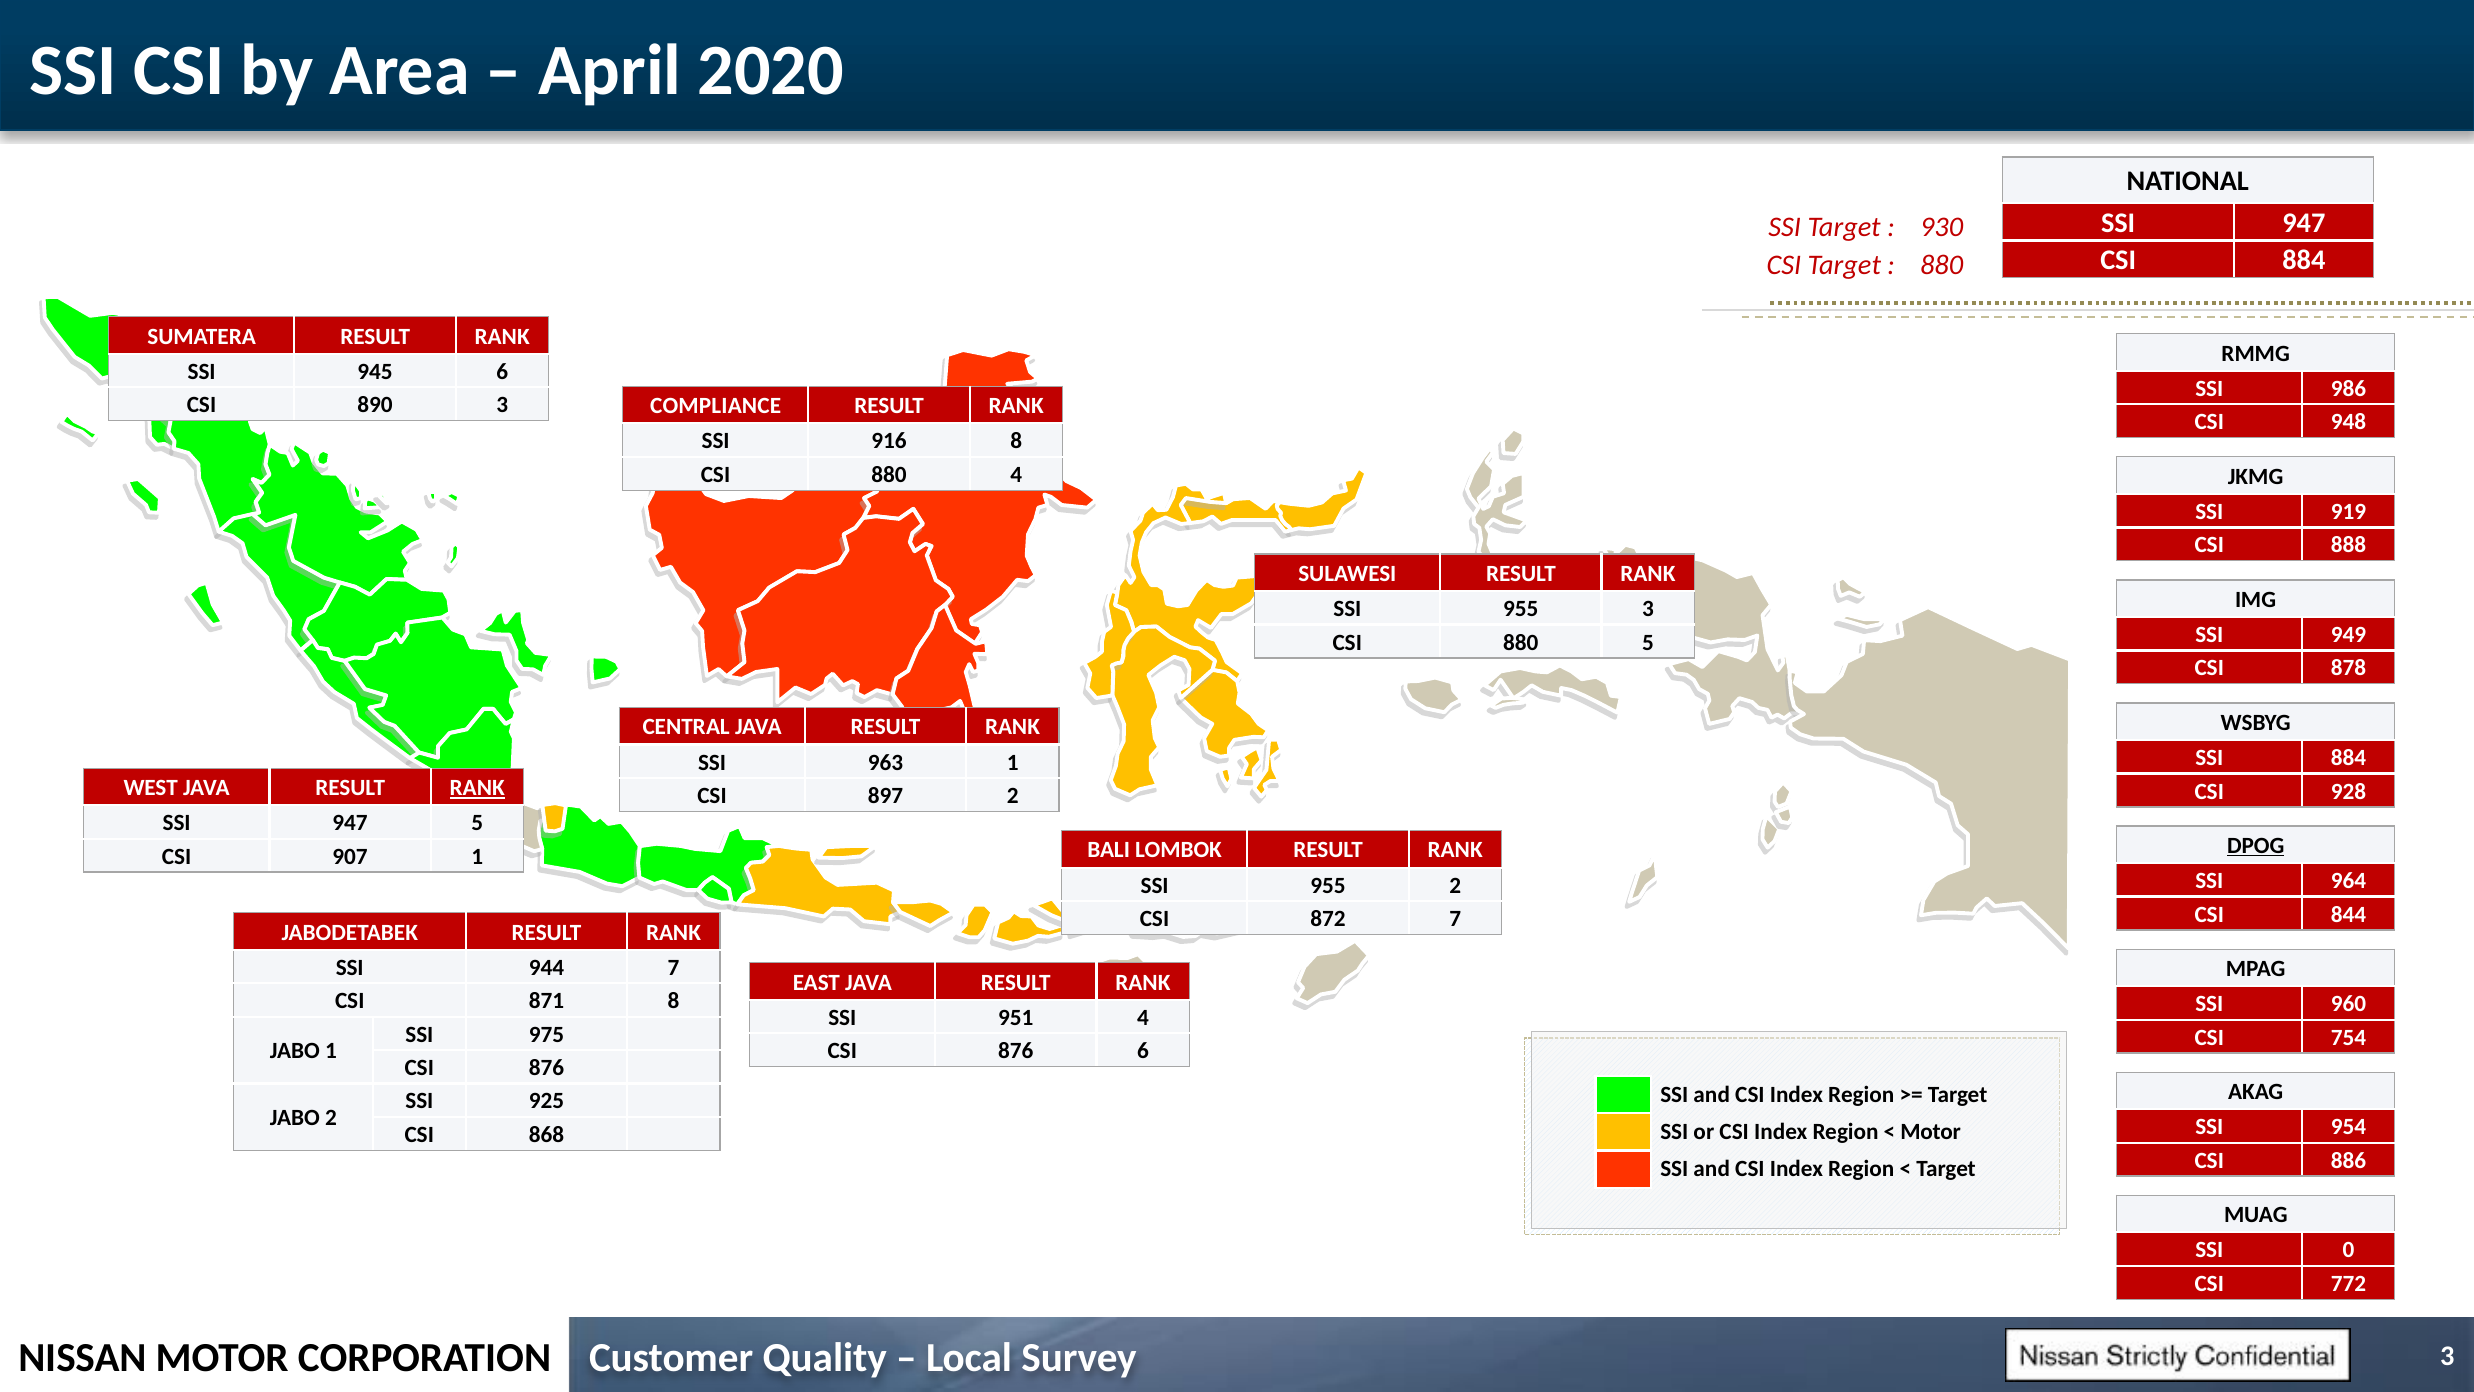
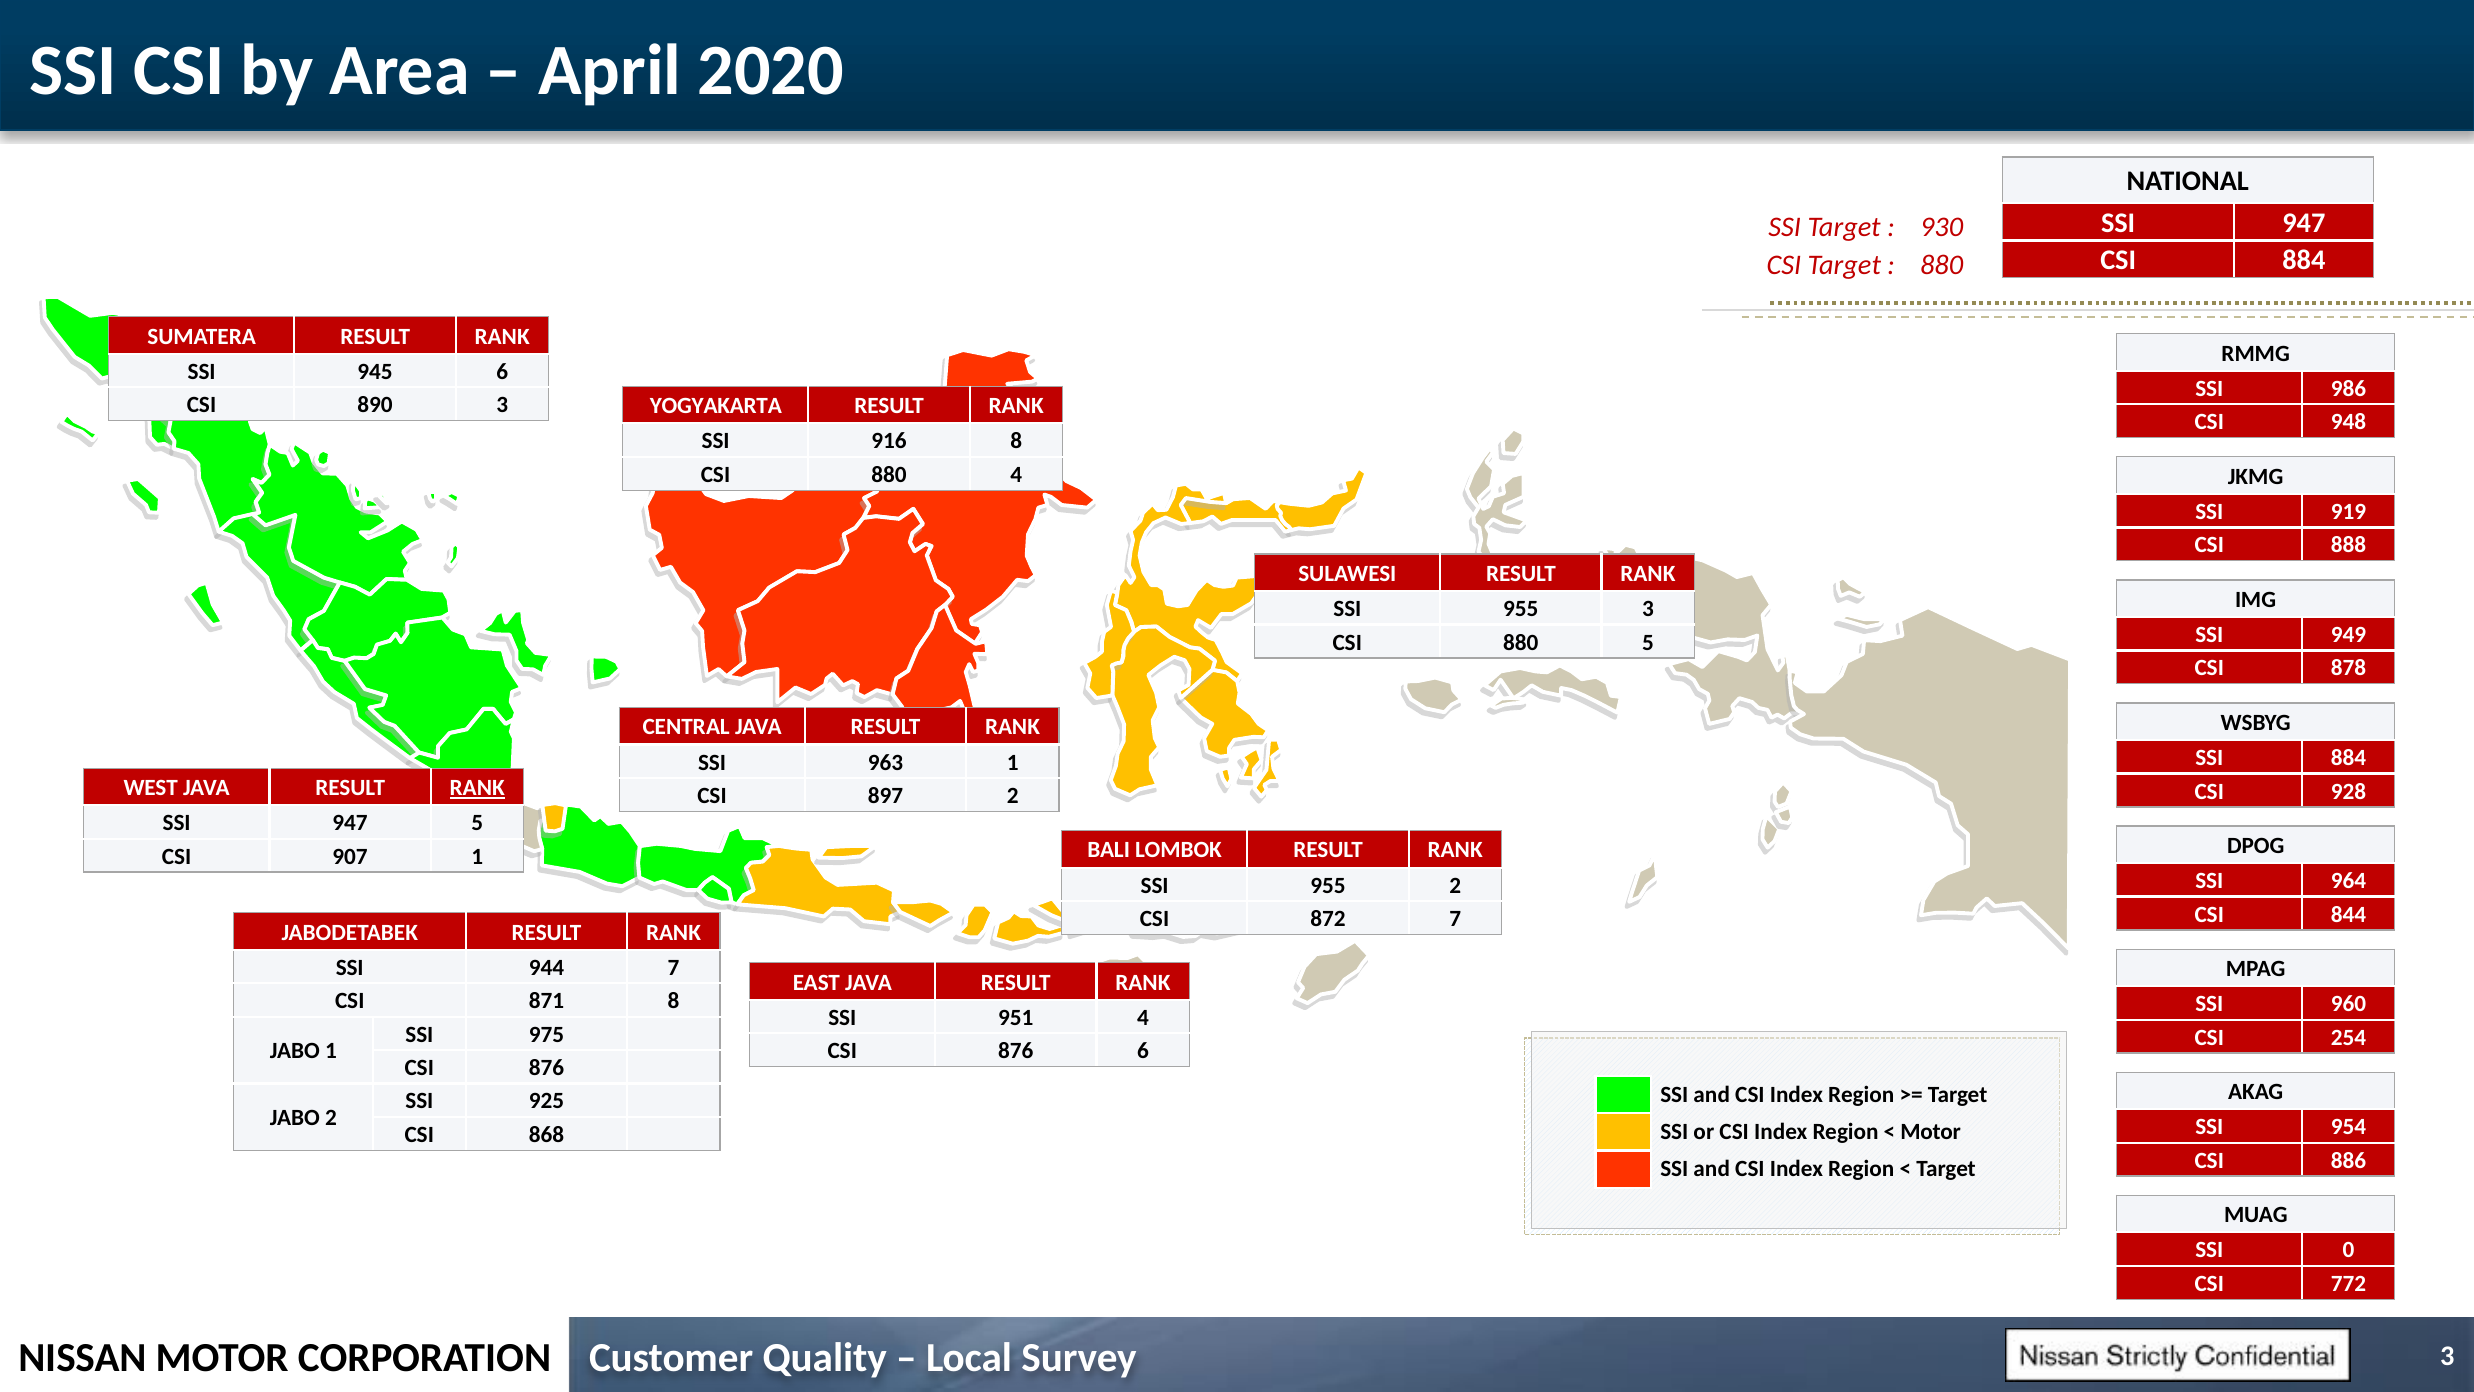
COMPLIANCE: COMPLIANCE -> YOGYAKARTA (716, 406)
DPOG underline: present -> none (2256, 846)
754: 754 -> 254 (2348, 1037)
